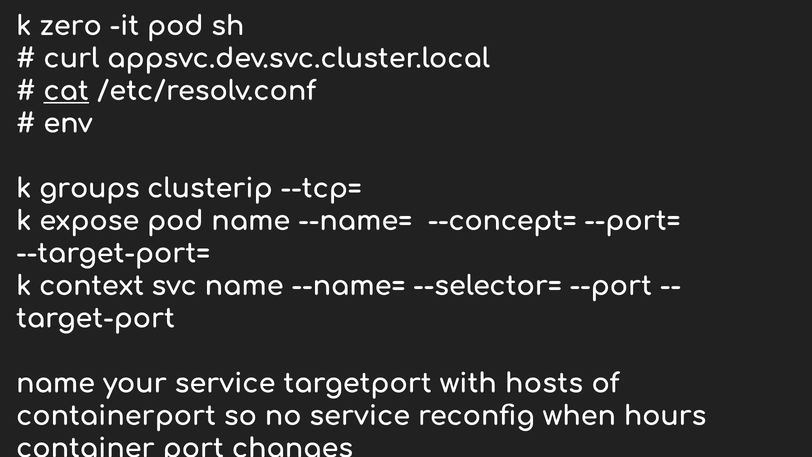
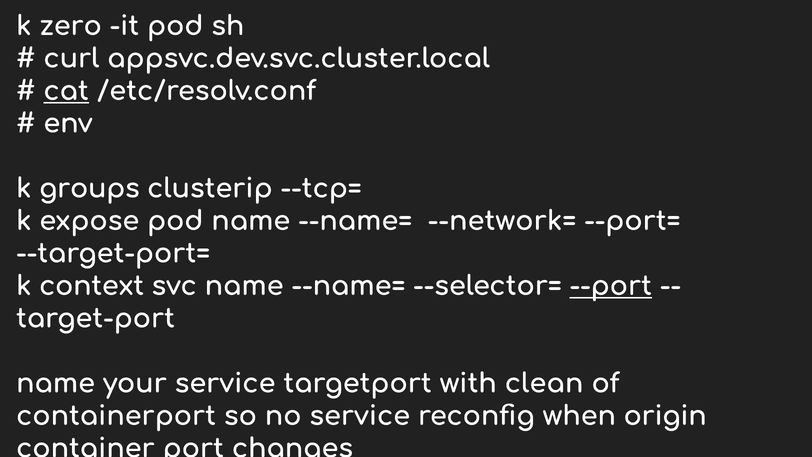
--concept=: --concept= -> --network= (502, 221)
--port underline: none -> present (611, 286)
hosts: hosts -> clean (544, 383)
hours: hours -> origin (665, 416)
